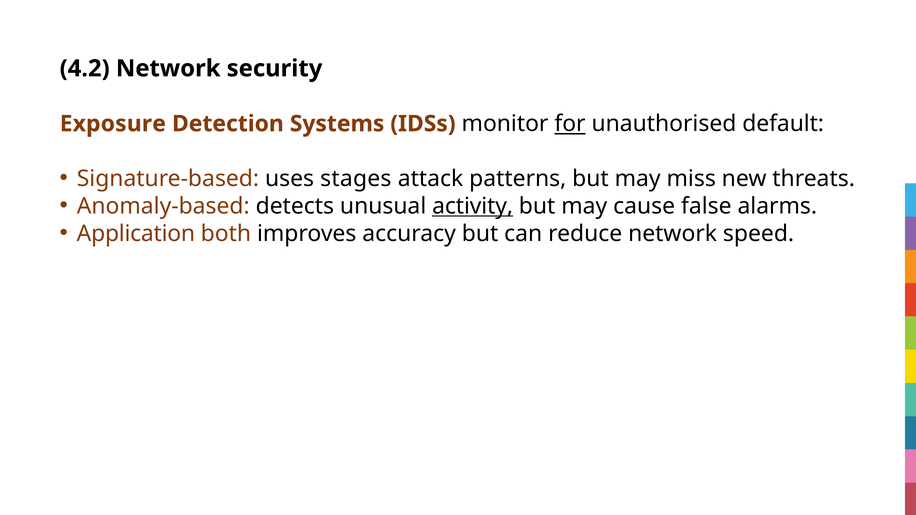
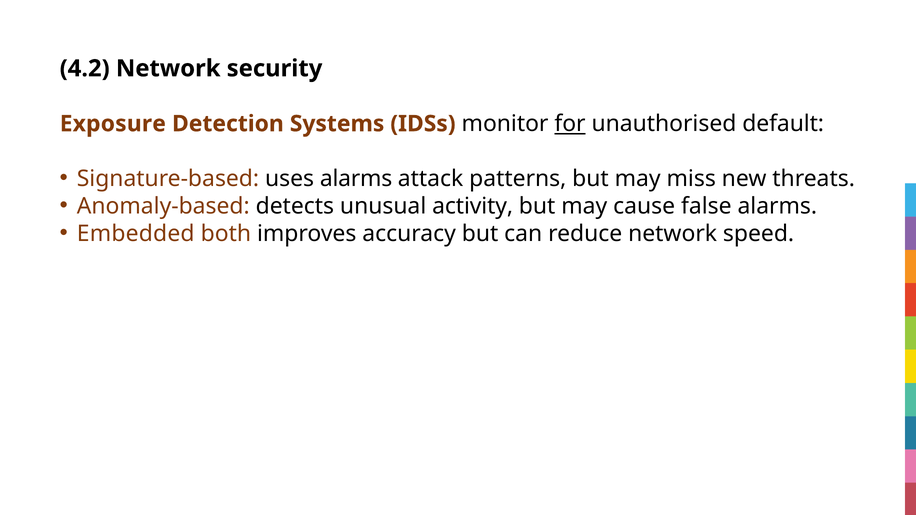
uses stages: stages -> alarms (356, 179)
activity underline: present -> none (473, 206)
Application: Application -> Embedded (136, 234)
